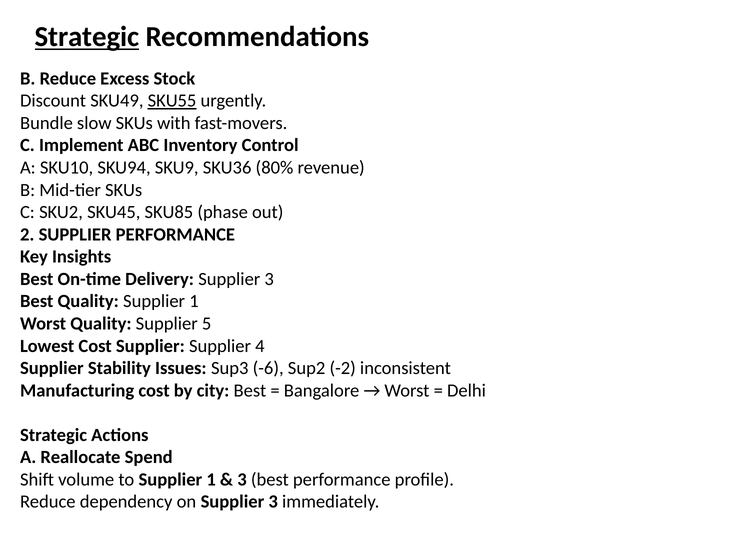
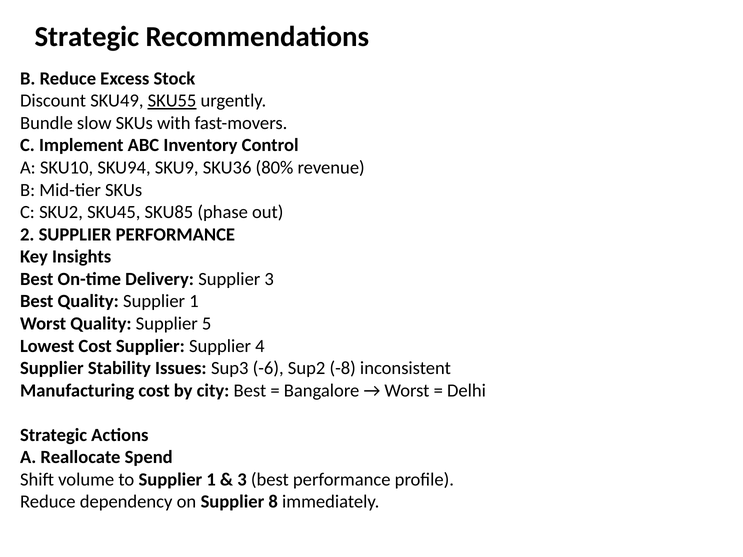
Strategic underline: present -> none (87, 37)
-2: -2 -> -8 (343, 368)
on Supplier 3: 3 -> 8 (273, 502)
